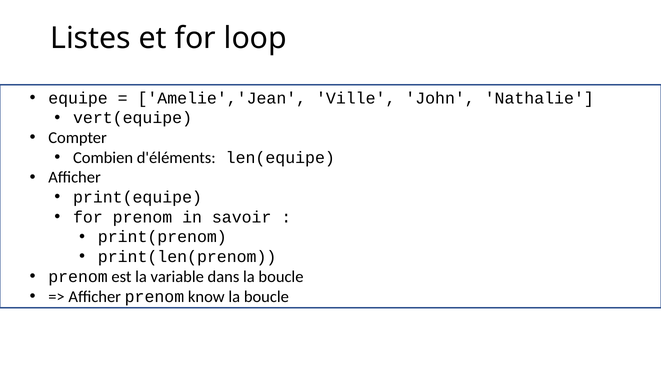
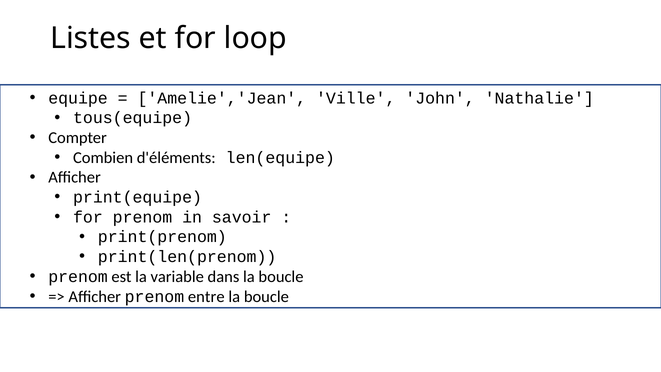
vert(equipe: vert(equipe -> tous(equipe (133, 118)
know: know -> entre (206, 296)
